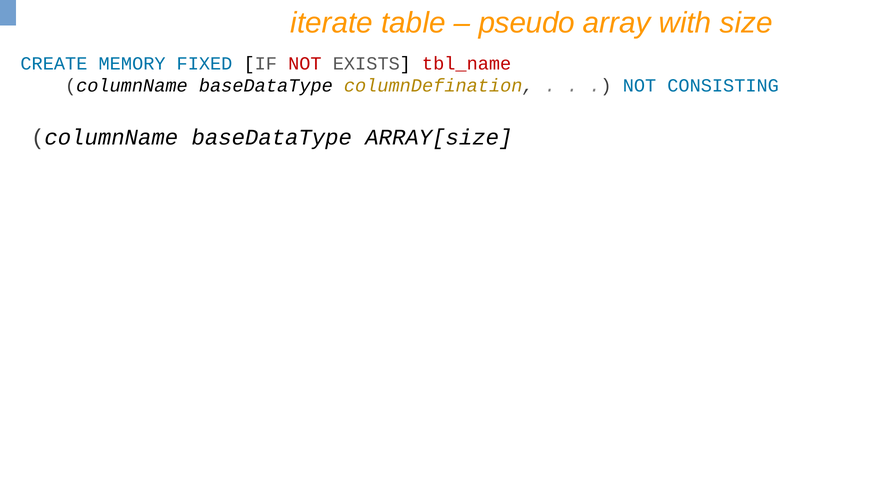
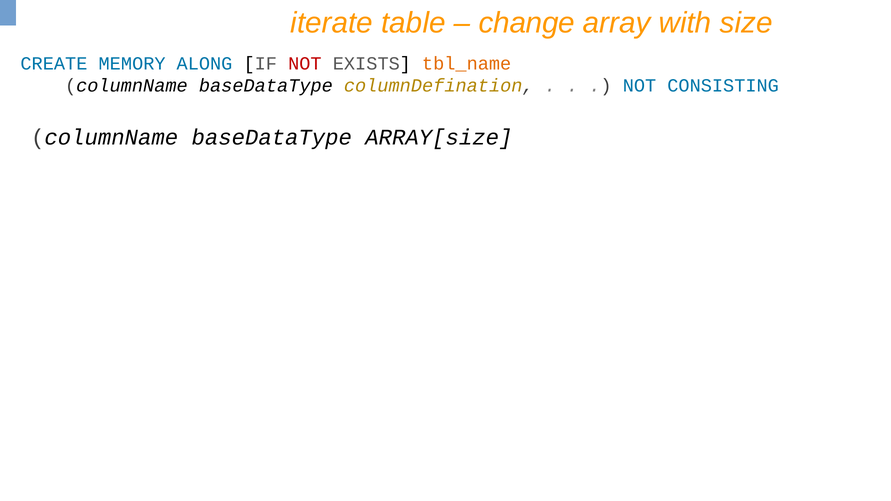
pseudo: pseudo -> change (527, 23)
FIXED: FIXED -> ALONG (204, 63)
tbl_name colour: red -> orange (467, 63)
